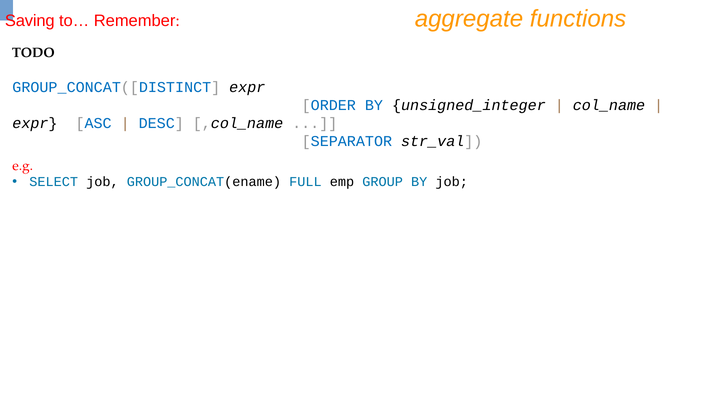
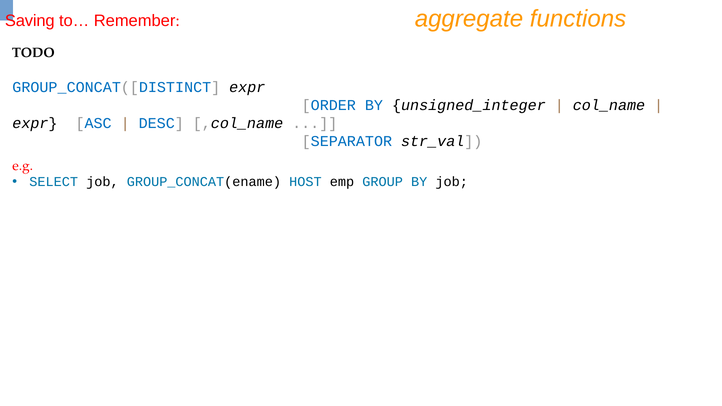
FULL: FULL -> HOST (305, 182)
